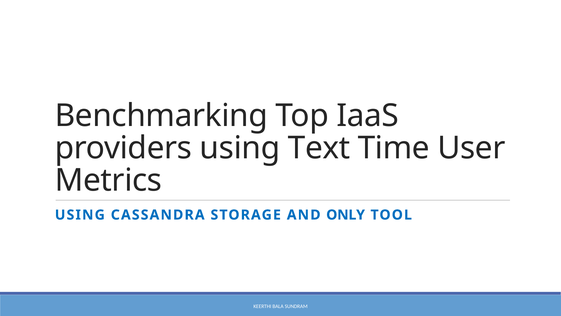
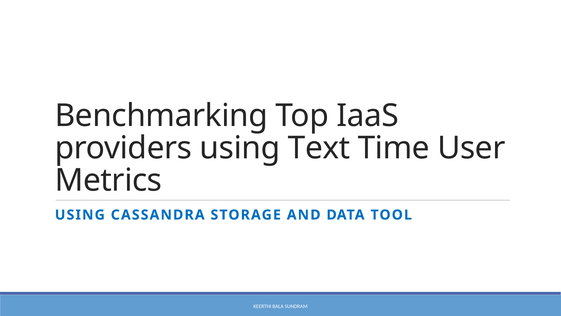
ONLY: ONLY -> DATA (345, 215)
